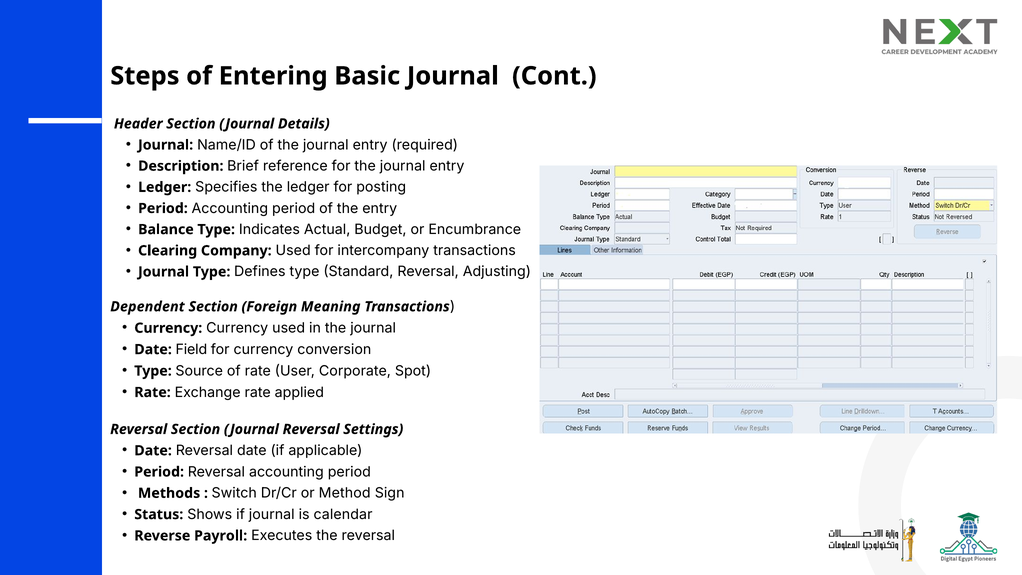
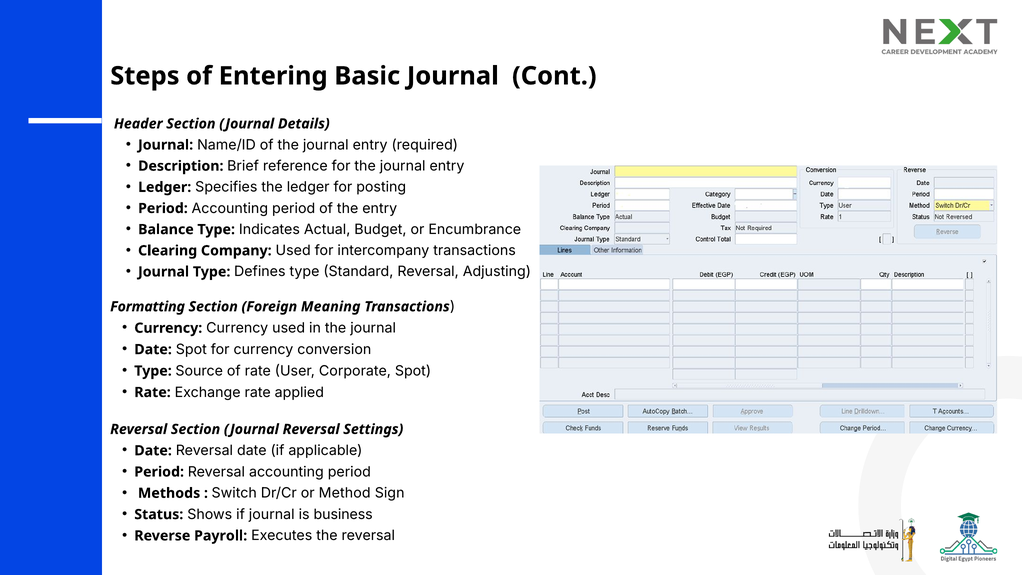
Dependent: Dependent -> Formatting (148, 307)
Date Field: Field -> Spot (191, 349)
calendar: calendar -> business (343, 514)
